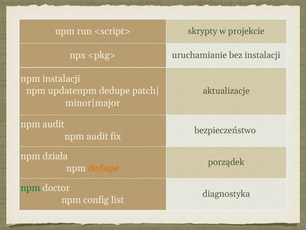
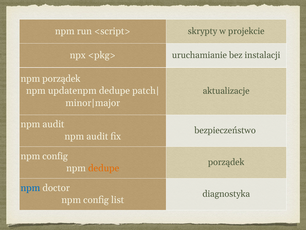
npm instalacji: instalacji -> porządek (61, 78)
działa: działa -> config (55, 156)
npm colour: green -> blue (30, 187)
